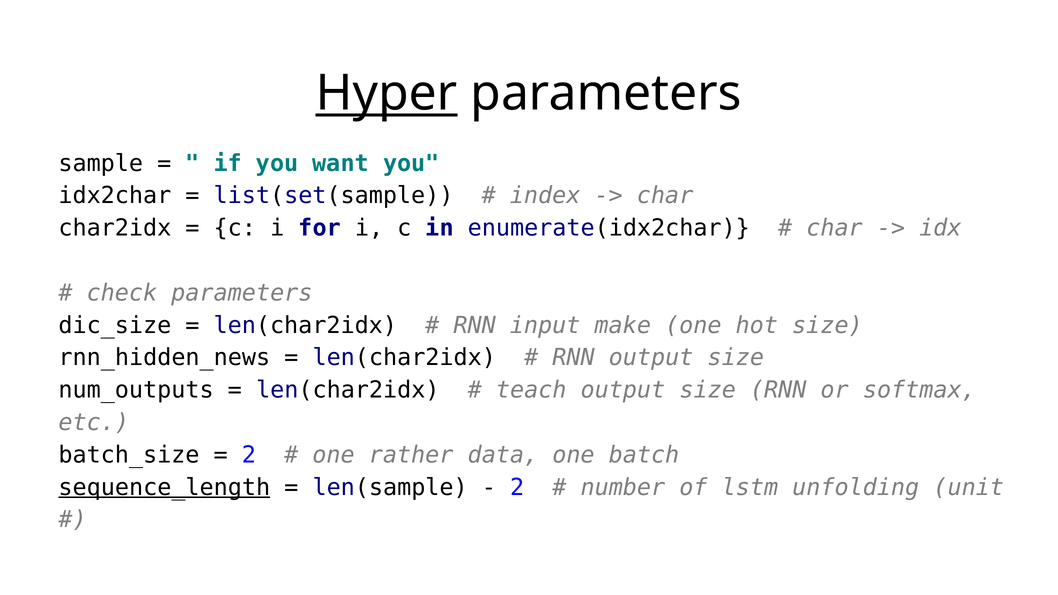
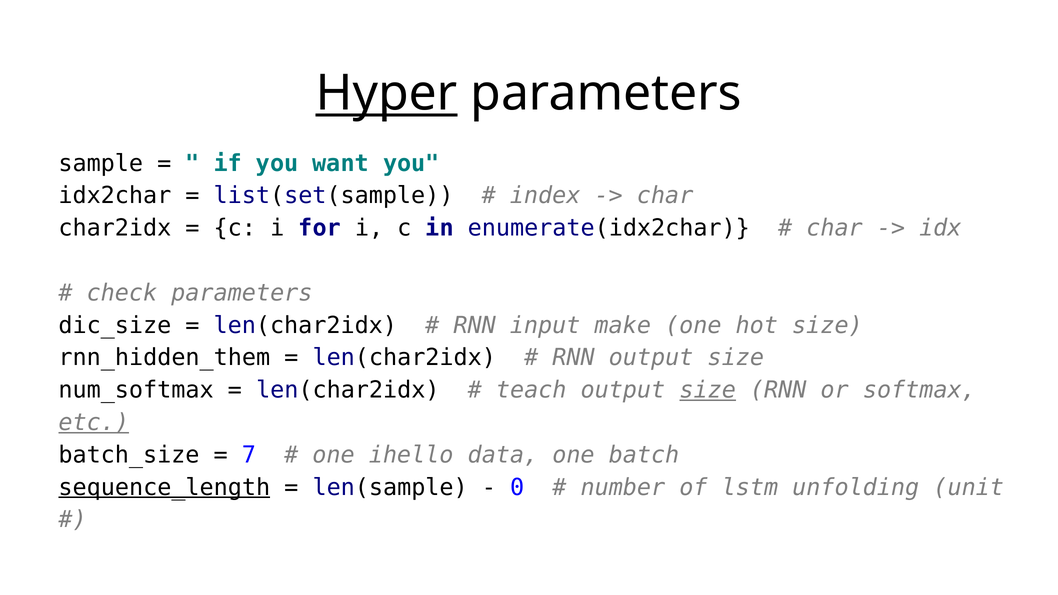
rnn_hidden_news: rnn_hidden_news -> rnn_hidden_them (164, 358)
num_outputs: num_outputs -> num_softmax (136, 390)
size underline: none -> present (708, 390)
etc underline: none -> present (94, 423)
2: 2 -> 7 (249, 455)
rather: rather -> ihello (411, 455)
2: 2 -> 0 (517, 487)
